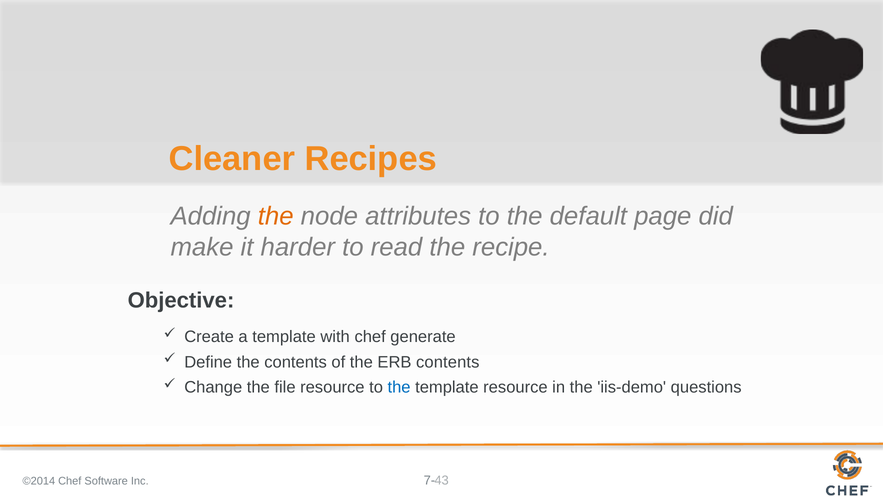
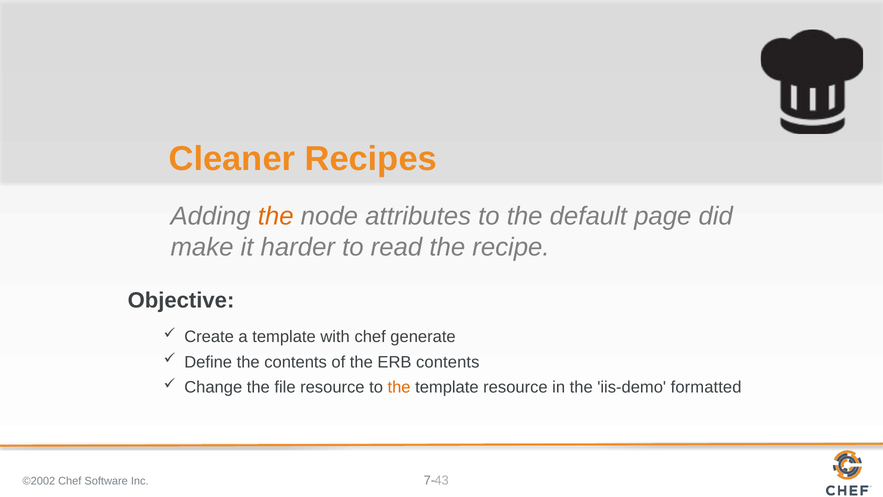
the colour: blue -> orange (399, 387)
questions: questions -> formatted (706, 387)
©2014: ©2014 -> ©2002 (39, 481)
